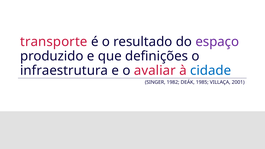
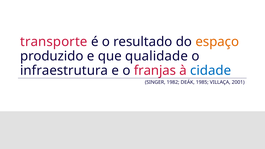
espaço colour: purple -> orange (217, 42)
definições: definições -> qualidade (157, 56)
avaliar: avaliar -> franjas (155, 70)
